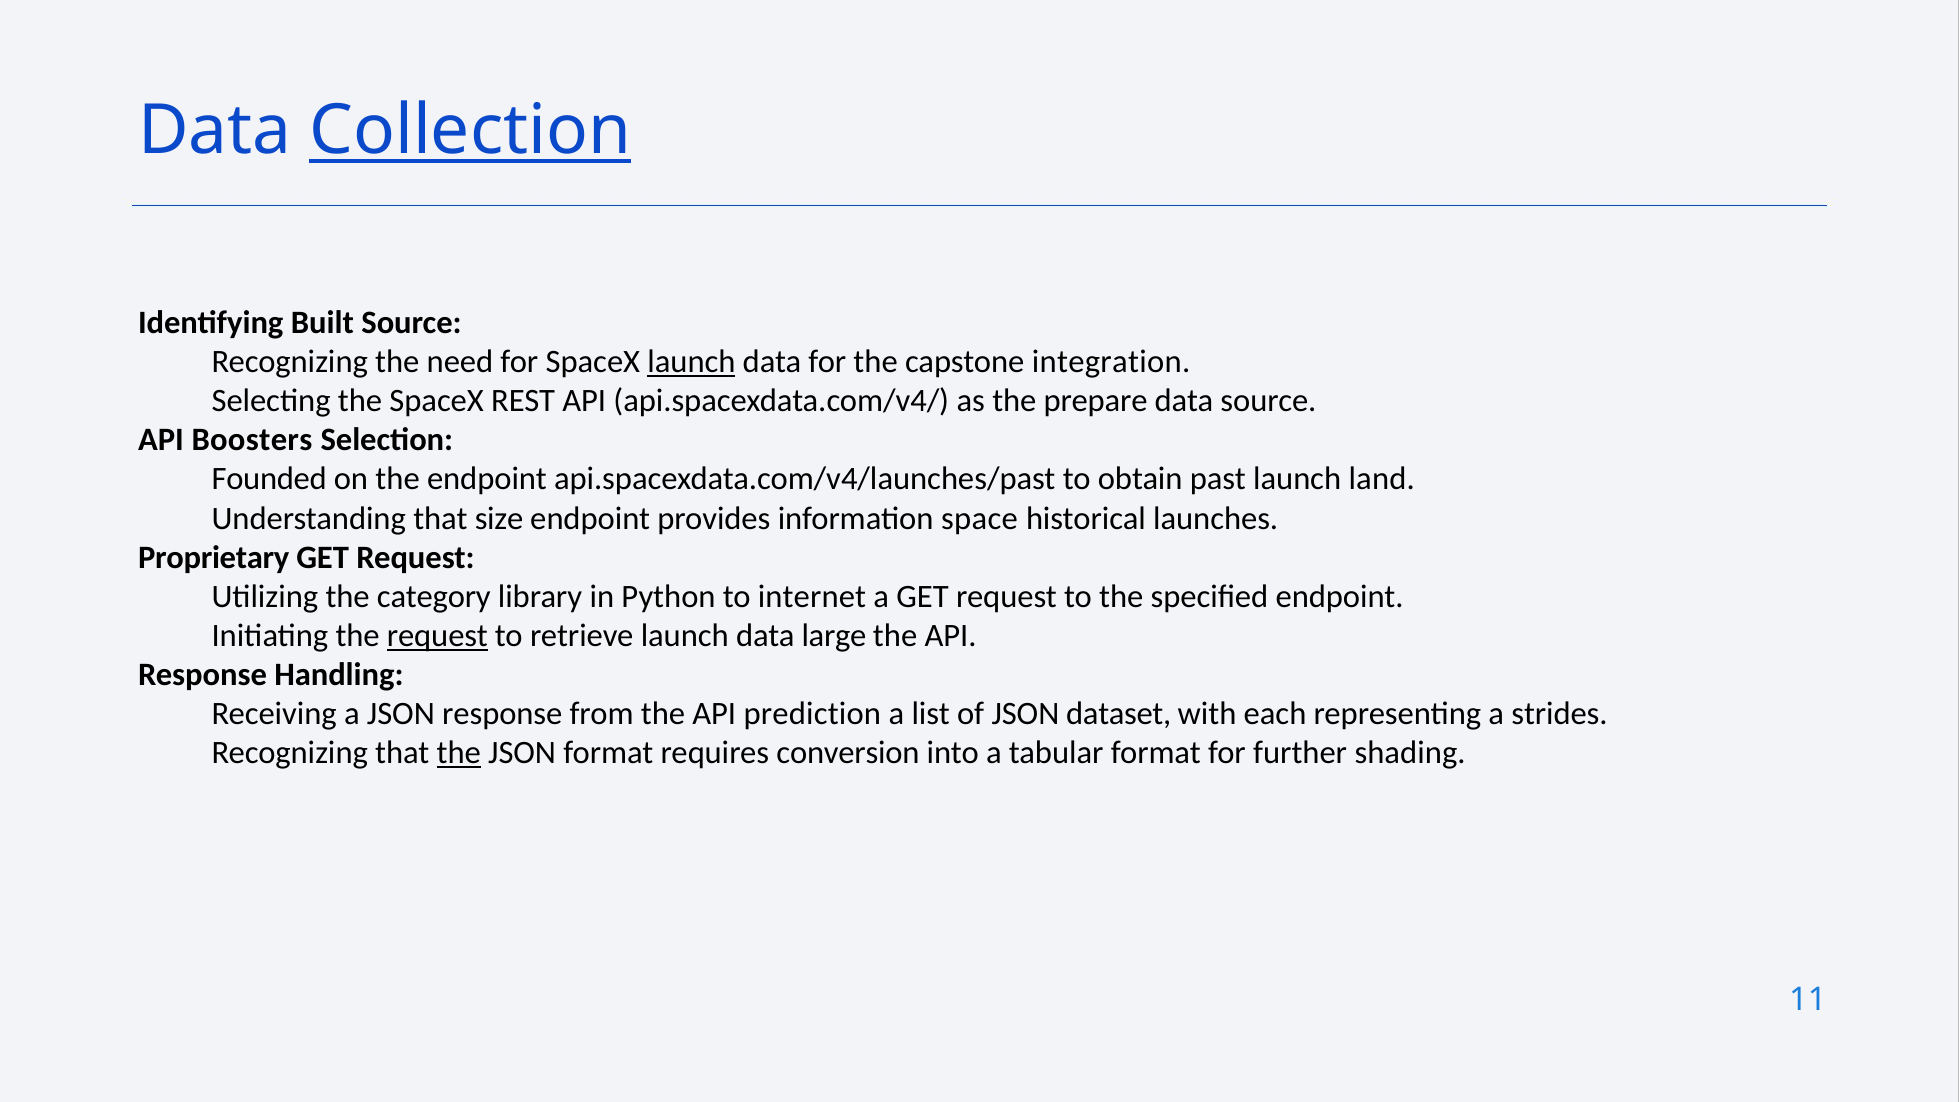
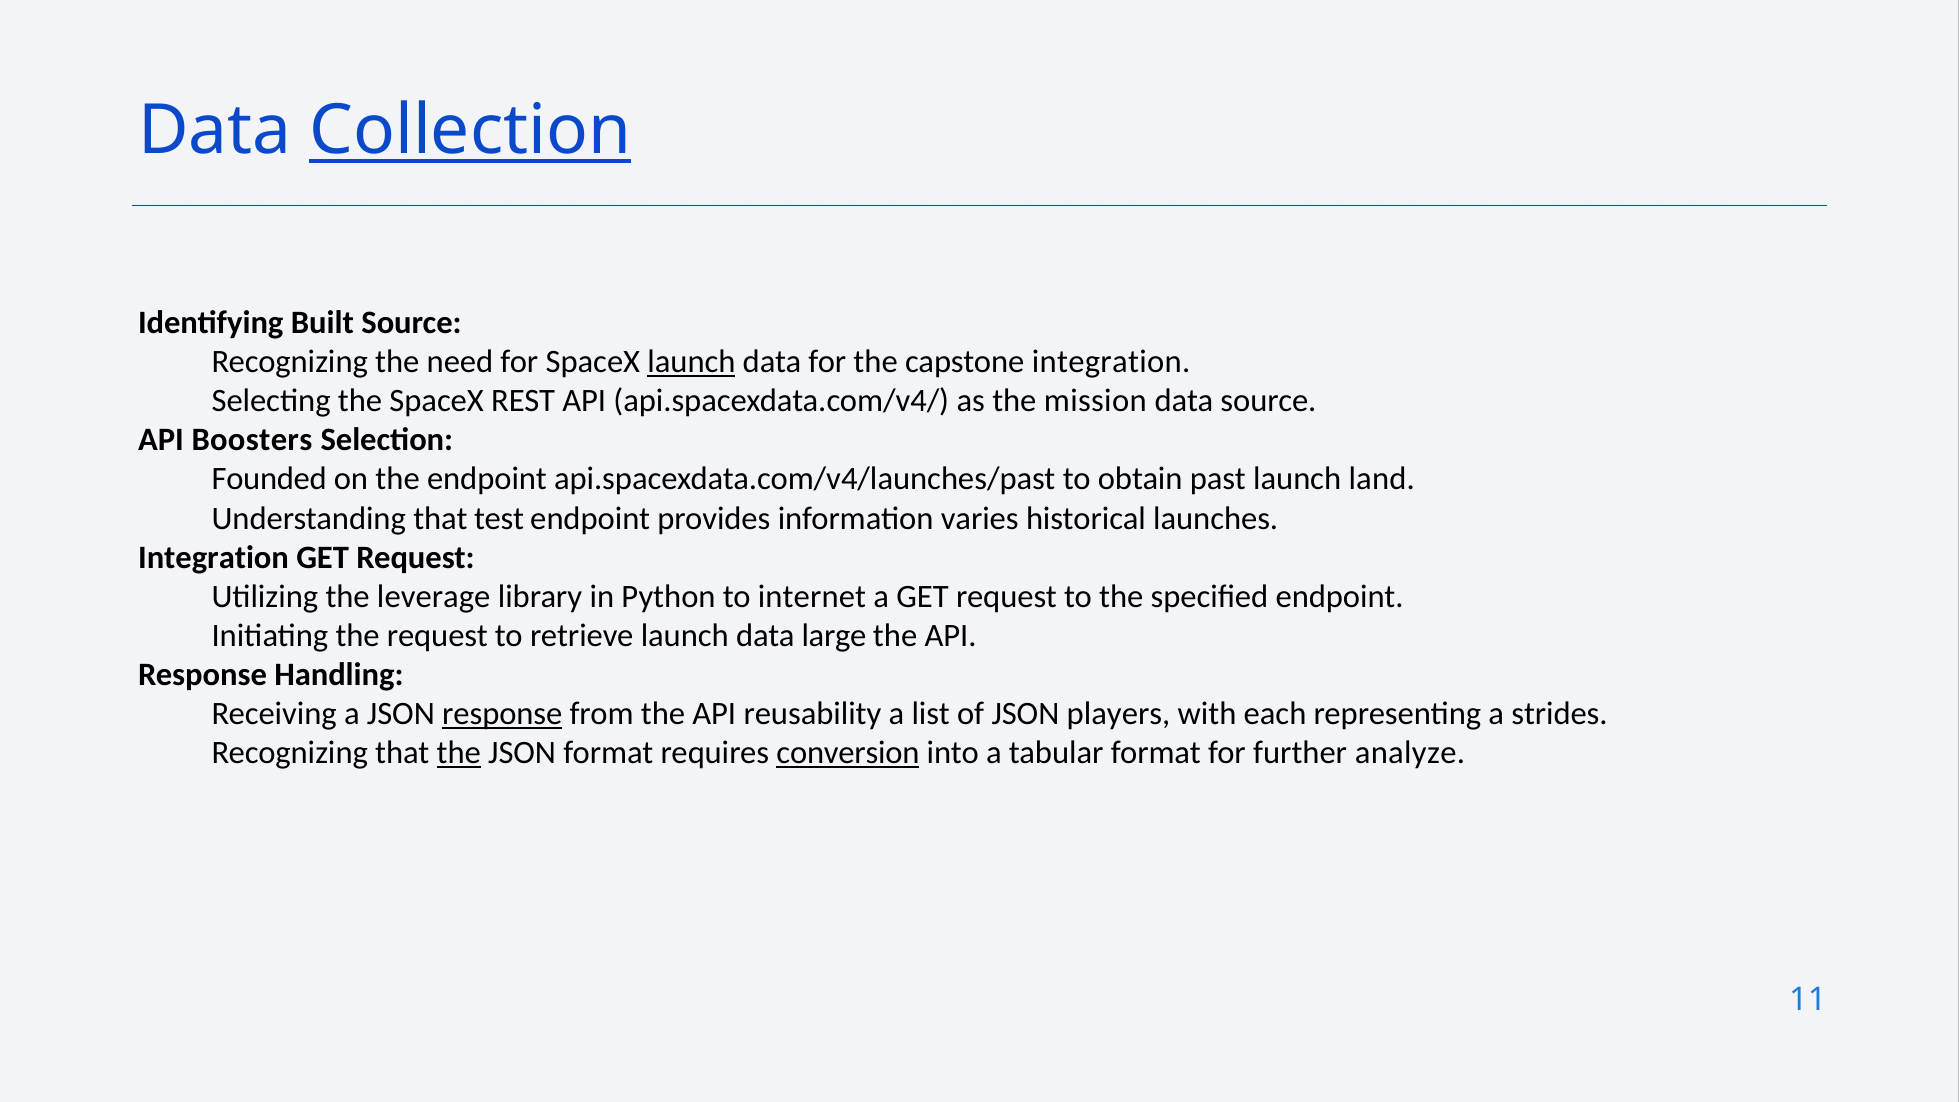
prepare: prepare -> mission (1095, 401)
size: size -> test (499, 518)
space: space -> varies (980, 518)
Proprietary: Proprietary -> Integration (214, 557)
category: category -> leverage (434, 597)
request underline: present -> none (437, 636)
response underline: none -> present (502, 714)
prediction: prediction -> reusability (812, 714)
dataset: dataset -> players (1118, 714)
conversion underline: none -> present (848, 753)
shading: shading -> analyze (1410, 753)
